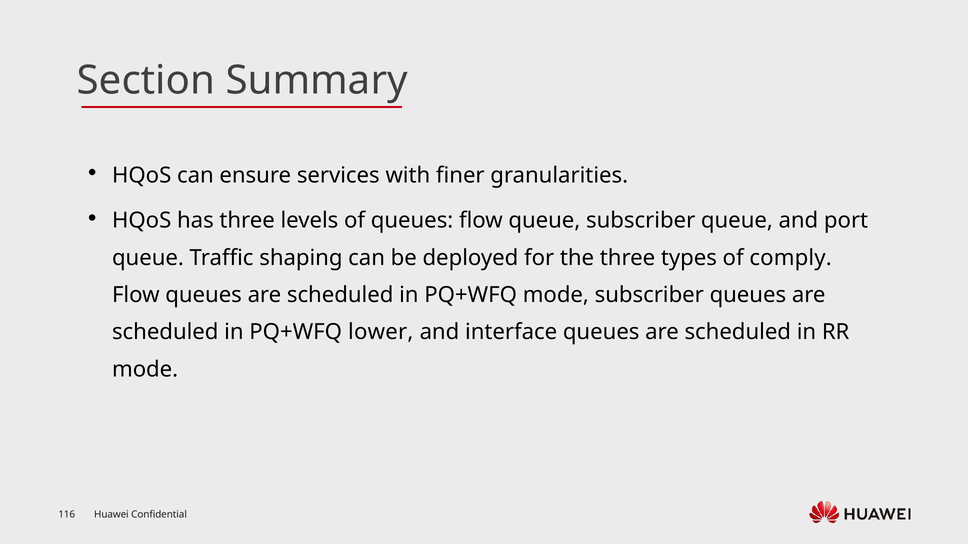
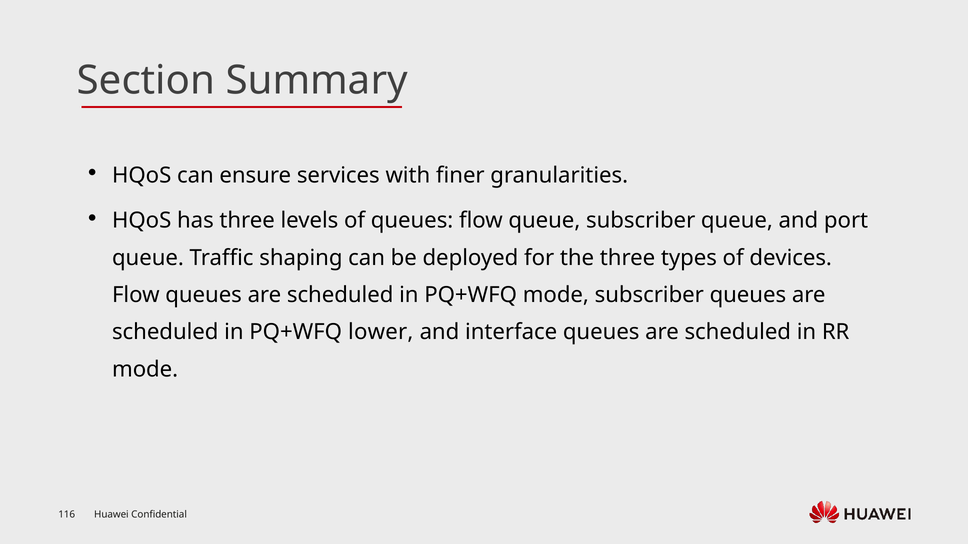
comply: comply -> devices (791, 258)
